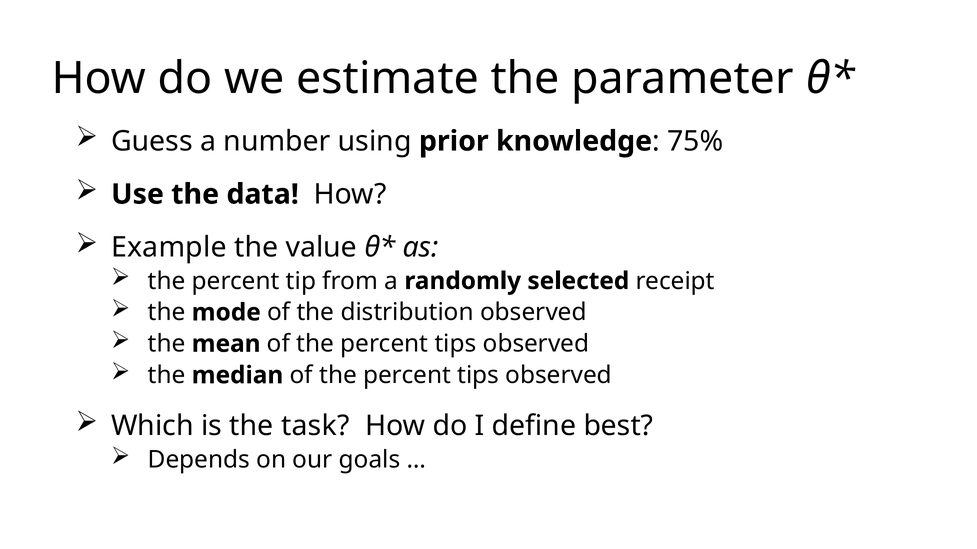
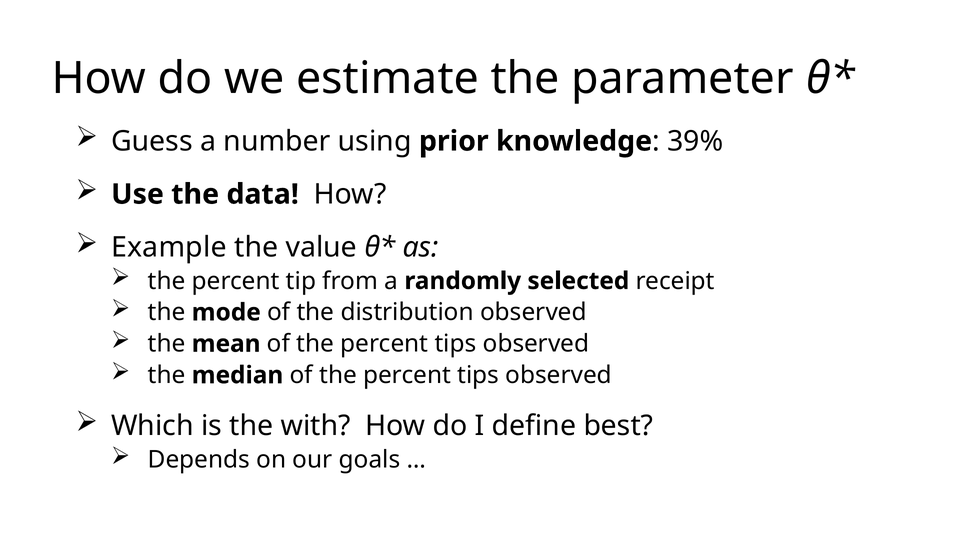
75%: 75% -> 39% (695, 141)
task: task -> with (316, 426)
